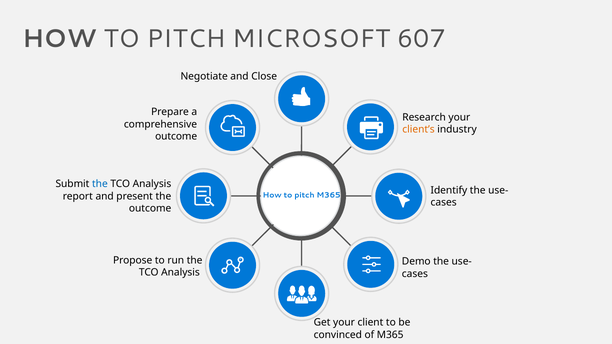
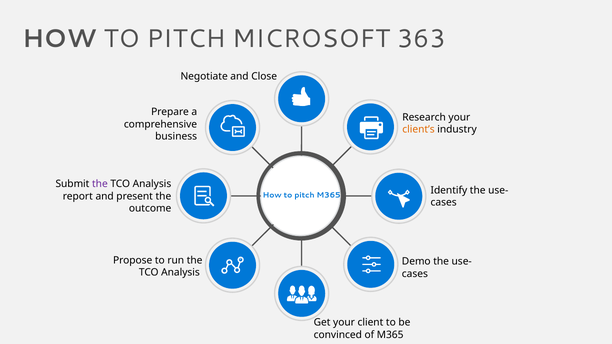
607: 607 -> 363 (422, 39)
outcome: outcome -> business (176, 137)
the colour: blue -> purple (100, 184)
